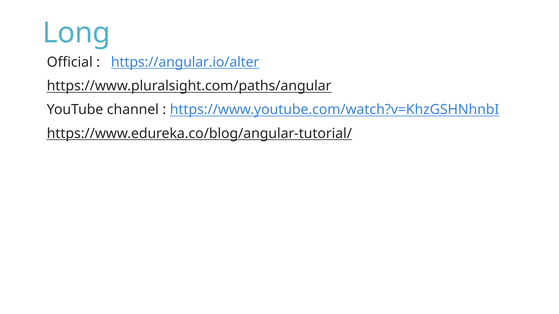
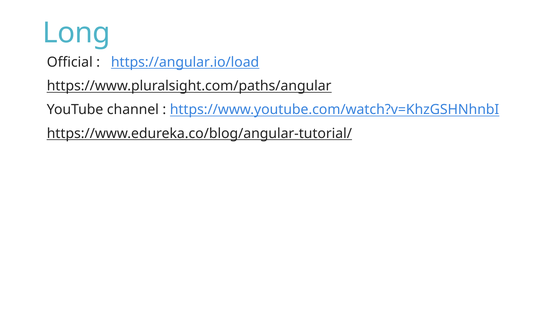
https://angular.io/alter: https://angular.io/alter -> https://angular.io/load (185, 62)
